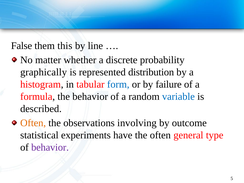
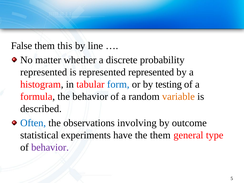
graphically: graphically -> represented (44, 72)
represented distribution: distribution -> represented (151, 72)
failure: failure -> testing (169, 84)
variable colour: blue -> orange (178, 97)
Often colour: orange -> blue (33, 123)
the often: often -> them (160, 135)
